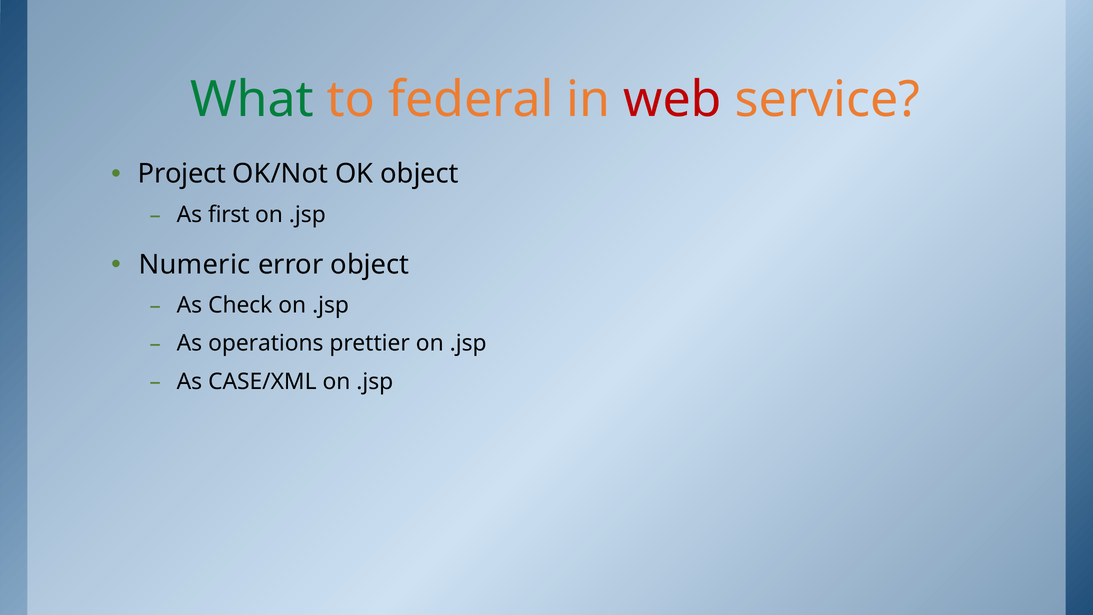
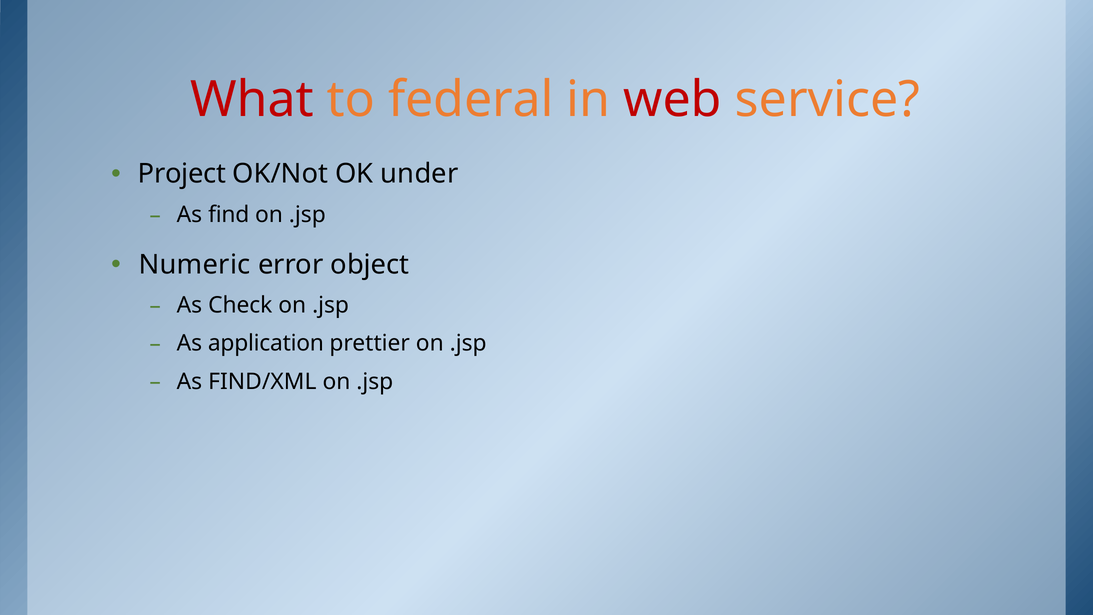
What colour: green -> red (252, 100)
OK object: object -> under (419, 174)
first: first -> find (229, 215)
operations: operations -> application (266, 343)
CASE/XML: CASE/XML -> FIND/XML (262, 381)
